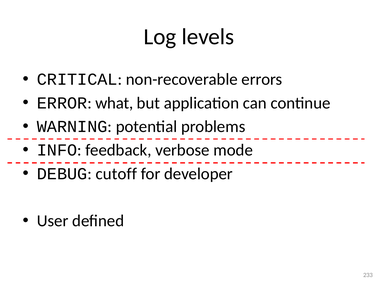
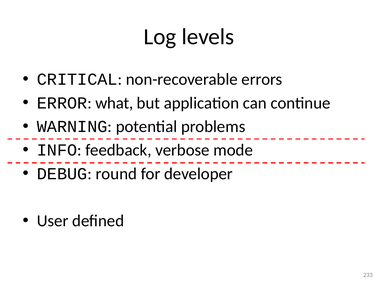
cutoff: cutoff -> round (116, 173)
